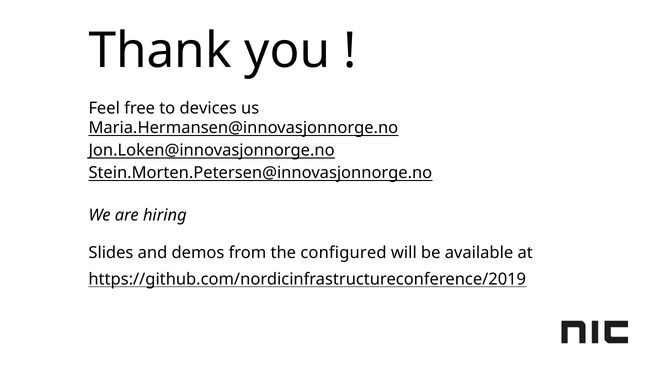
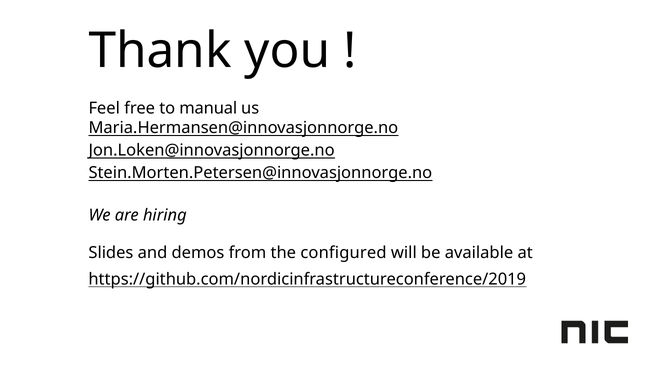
devices: devices -> manual (208, 108)
